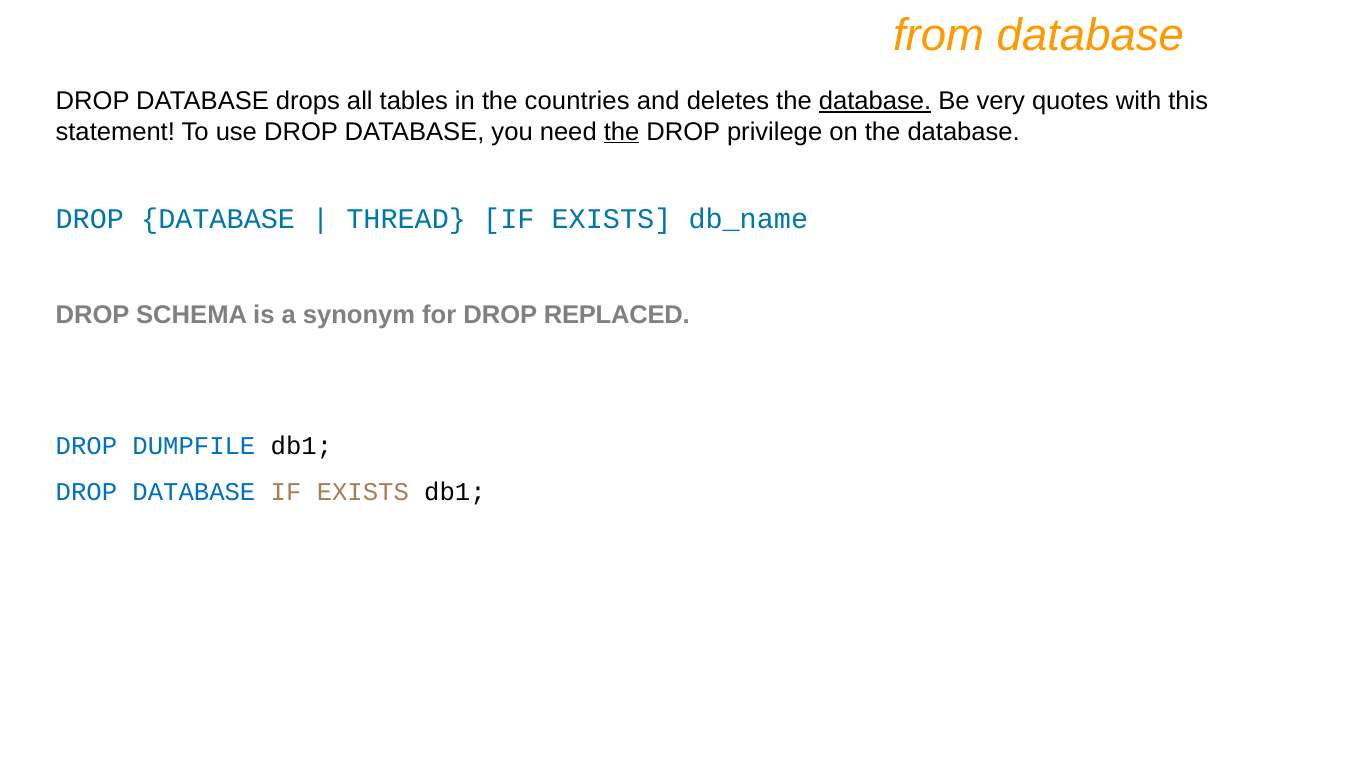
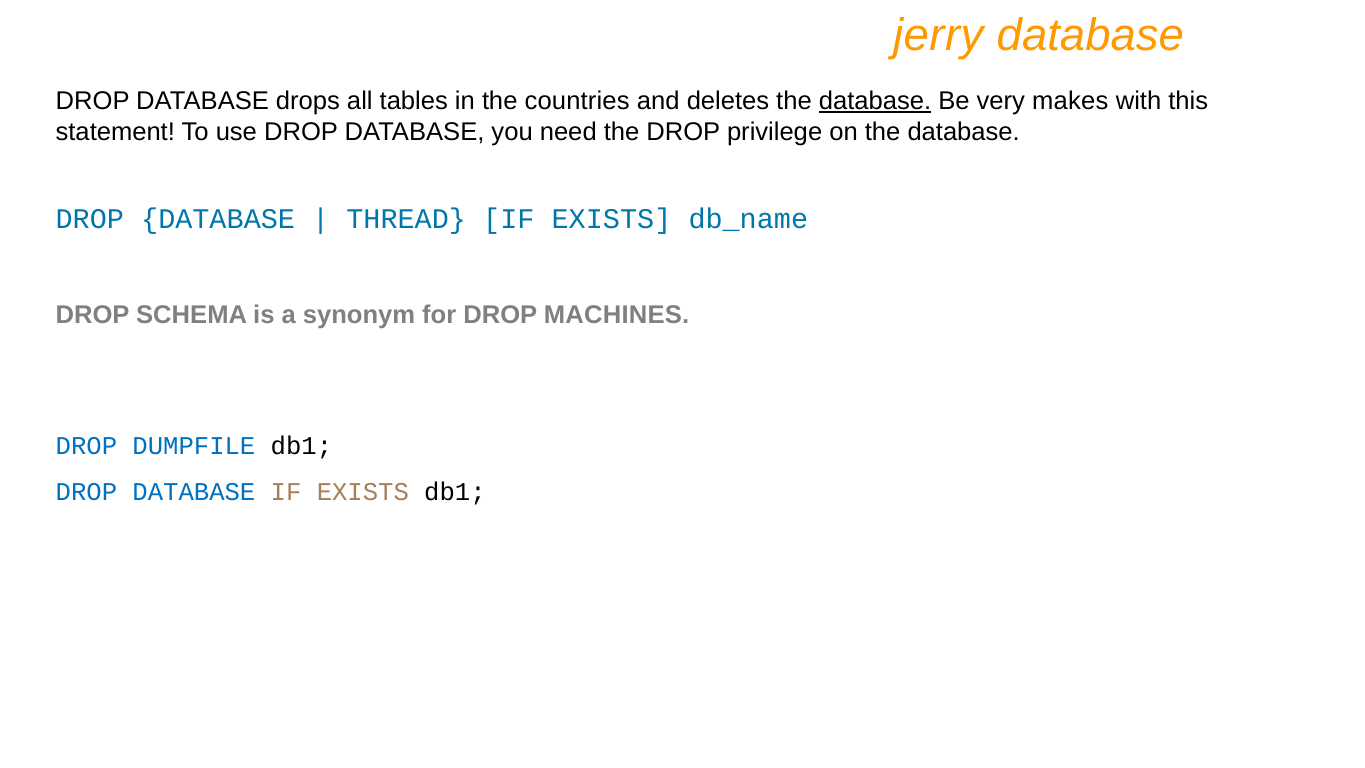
from: from -> jerry (938, 36)
quotes: quotes -> makes (1070, 101)
the underline: present -> none (622, 132)
REPLACED: REPLACED -> MACHINES (617, 315)
